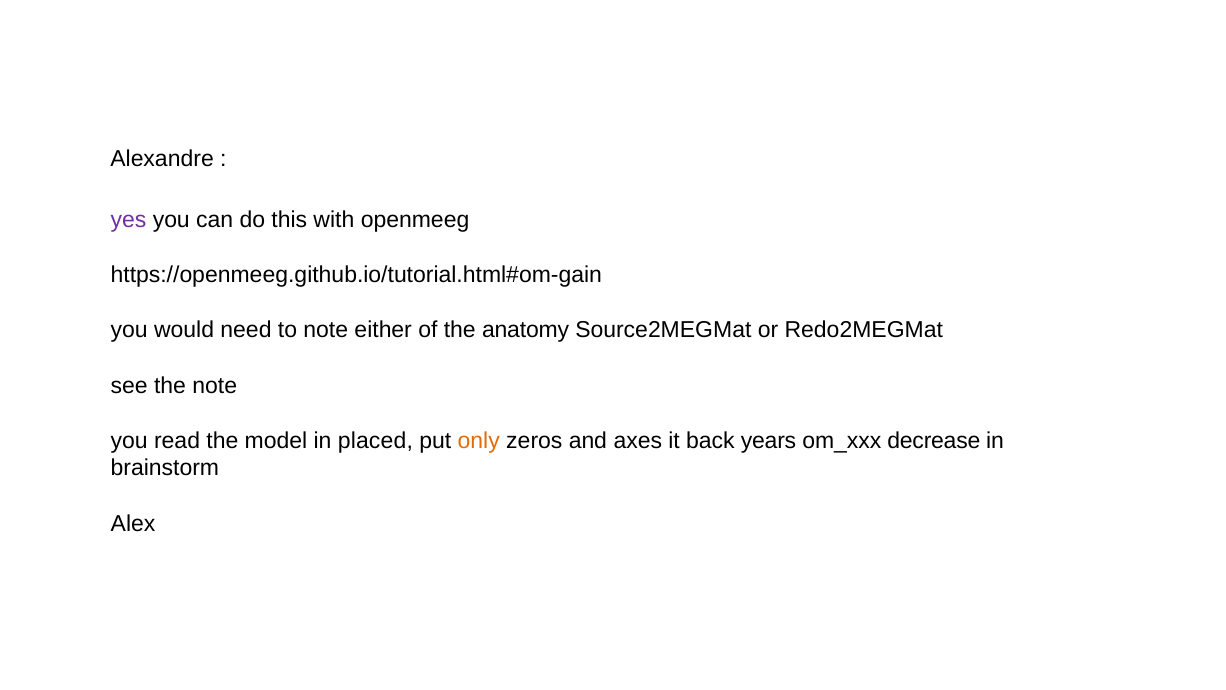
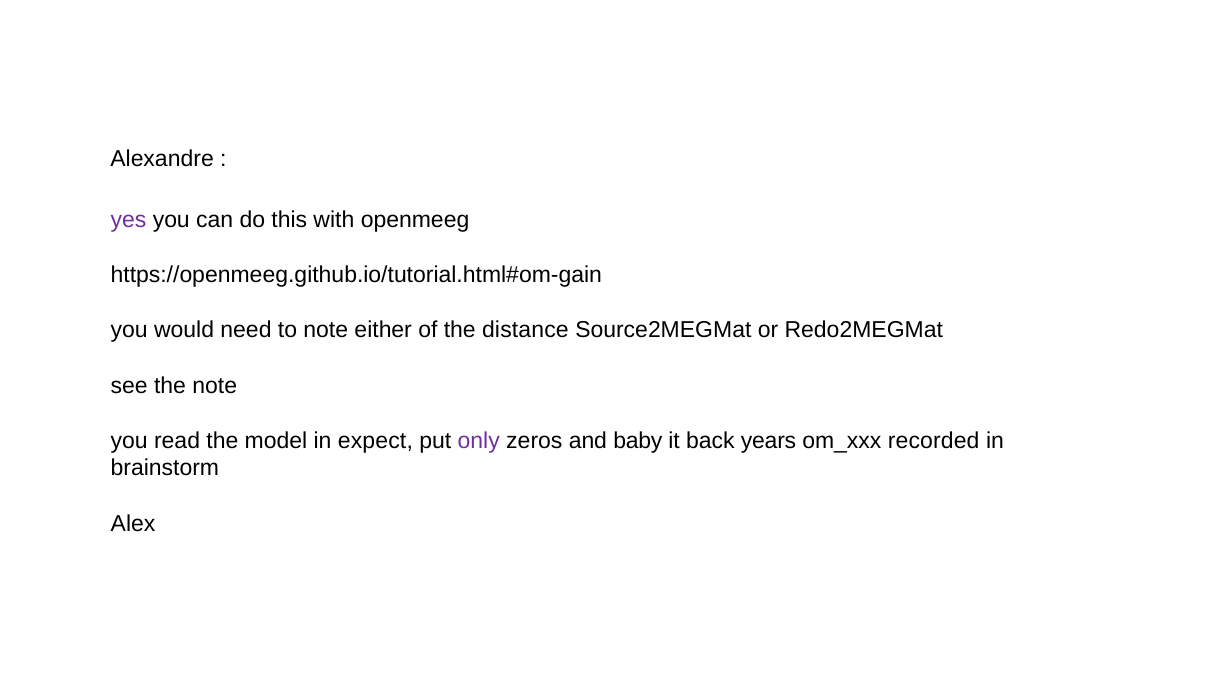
anatomy: anatomy -> distance (525, 330)
placed: placed -> expect (375, 440)
only colour: orange -> purple (479, 440)
axes: axes -> baby (638, 440)
decrease: decrease -> recorded (934, 440)
